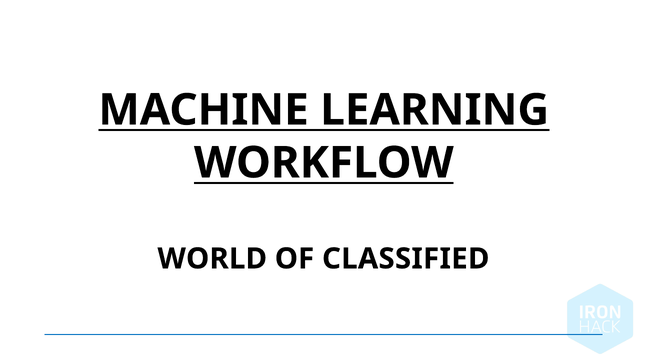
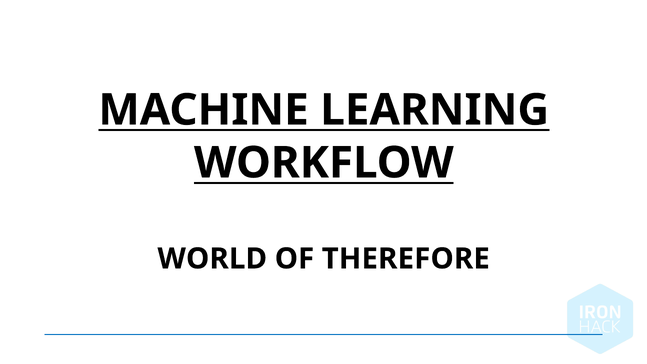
CLASSIFIED: CLASSIFIED -> THEREFORE (406, 259)
